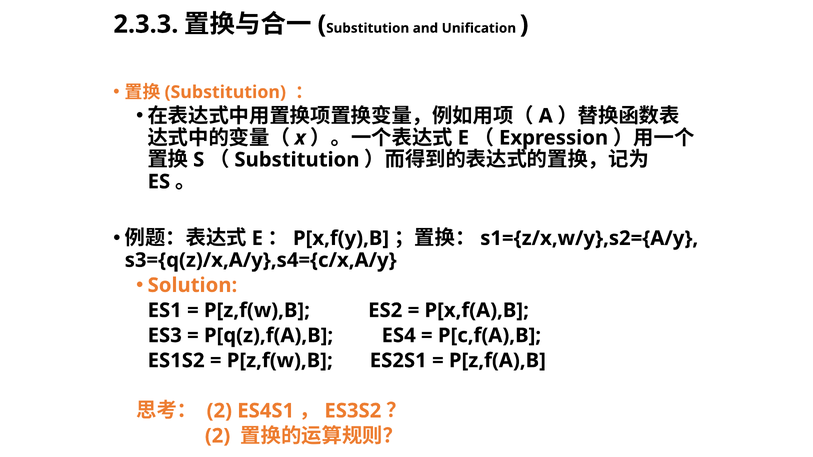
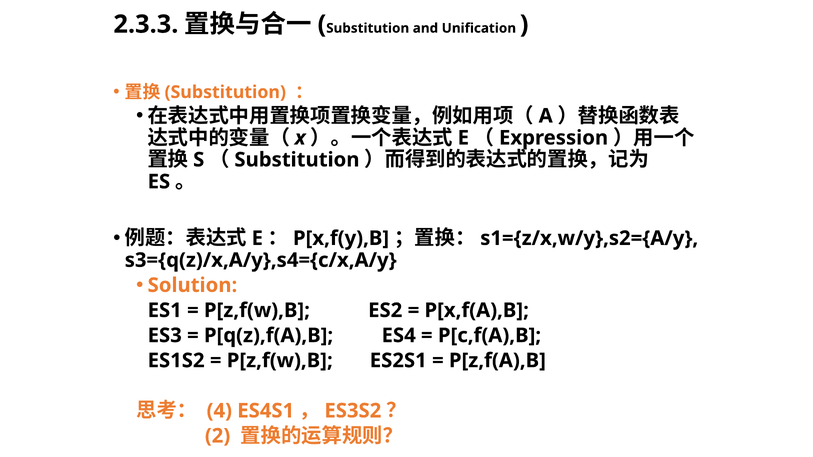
2: 2 -> 4 (219, 411)
